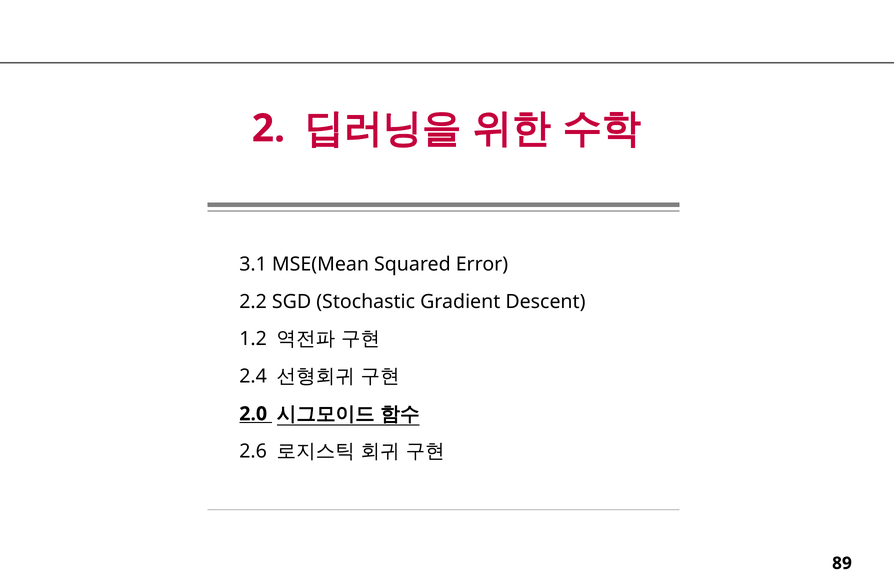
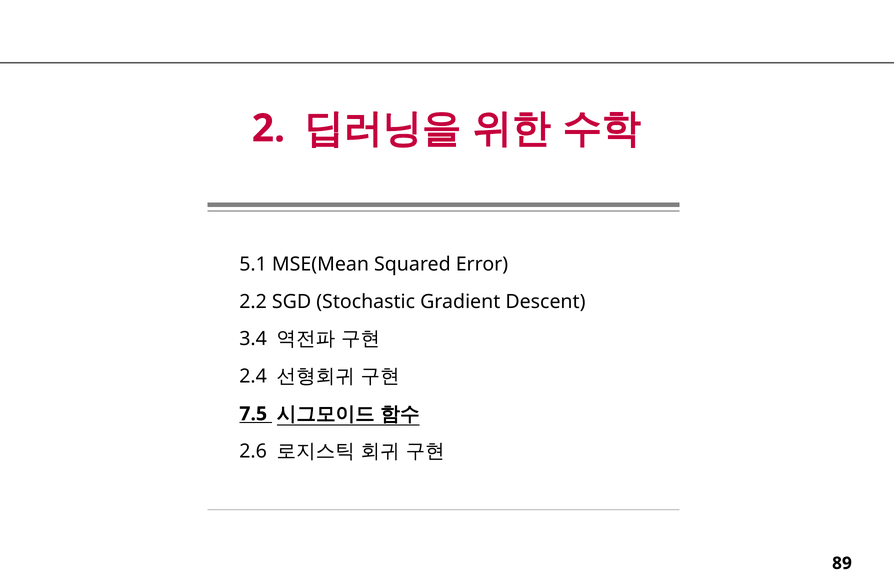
3.1: 3.1 -> 5.1 (253, 264)
1.2: 1.2 -> 3.4 (253, 339)
2.0: 2.0 -> 7.5 (253, 414)
